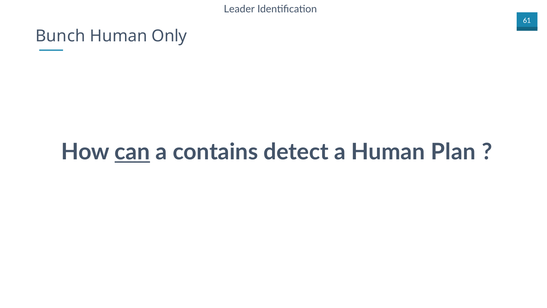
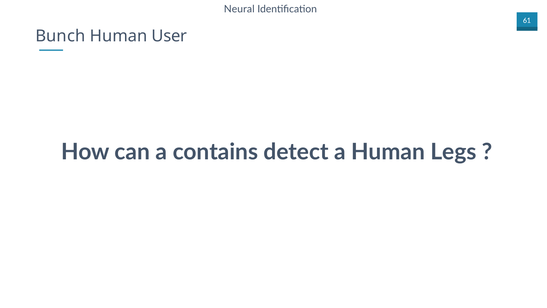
Leader: Leader -> Neural (239, 9)
Only: Only -> User (169, 36)
can underline: present -> none (132, 152)
Plan: Plan -> Legs (453, 152)
